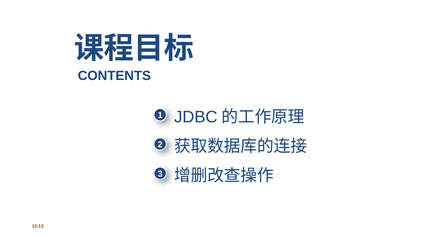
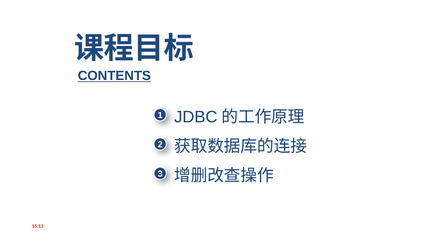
CONTENTS underline: none -> present (114, 76)
